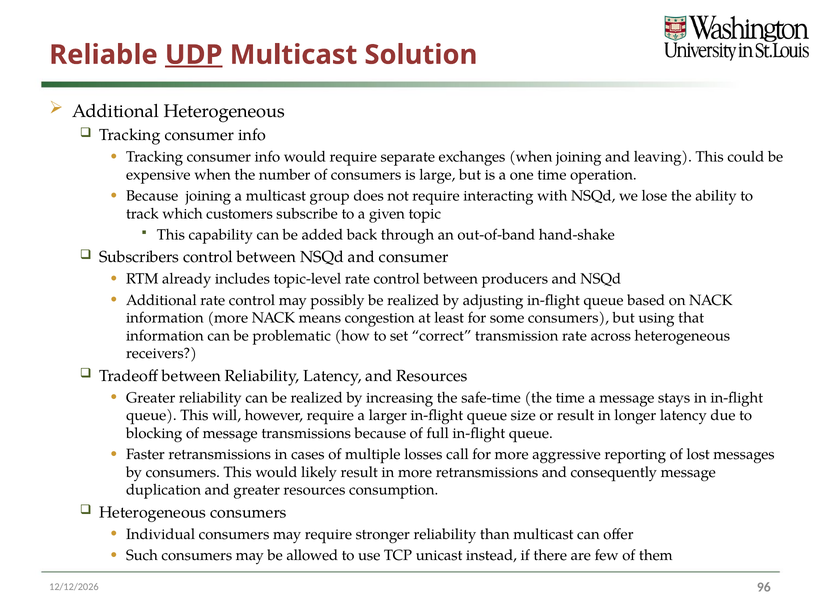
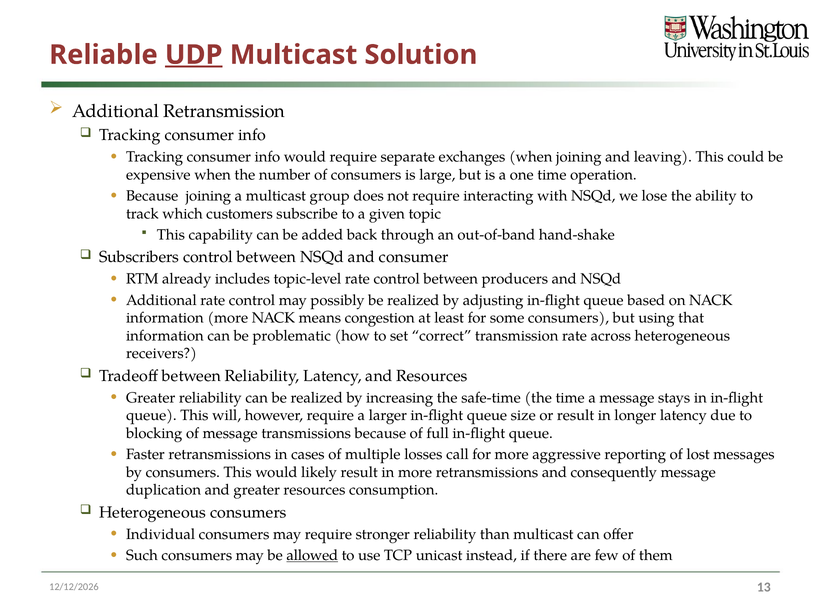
Additional Heterogeneous: Heterogeneous -> Retransmission (224, 111)
allowed underline: none -> present (312, 555)
96: 96 -> 13 (764, 587)
